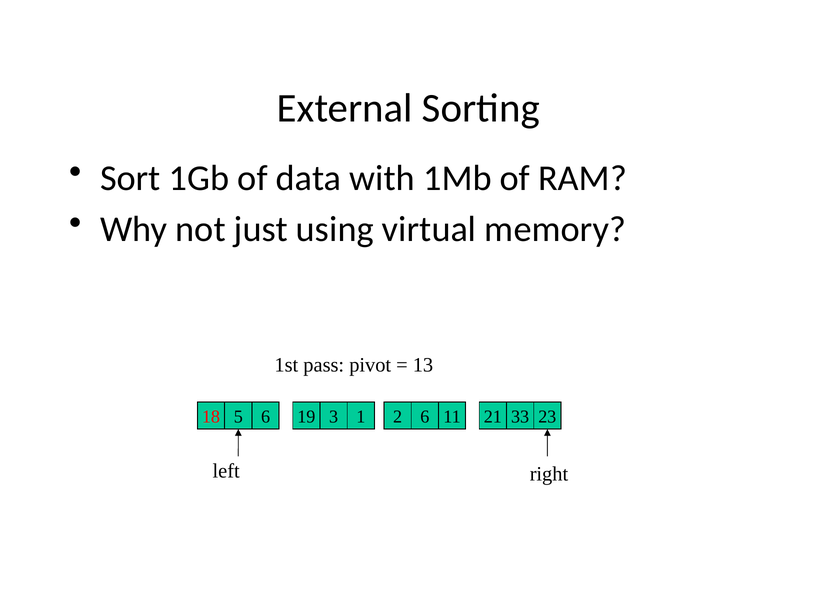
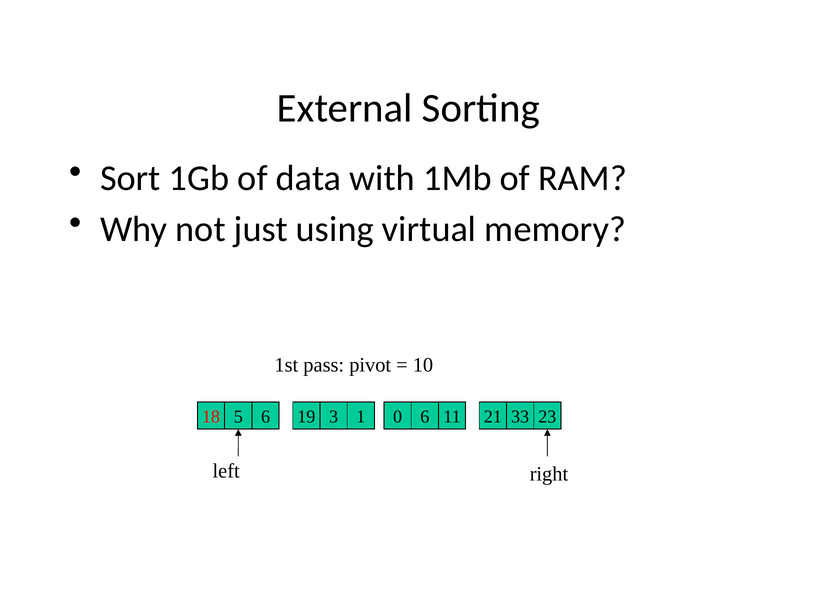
13: 13 -> 10 (423, 365)
2: 2 -> 0 (398, 417)
